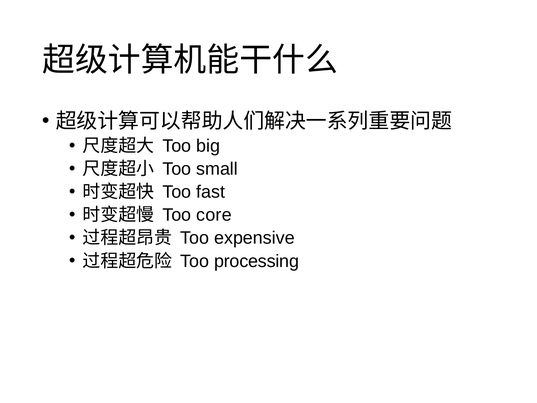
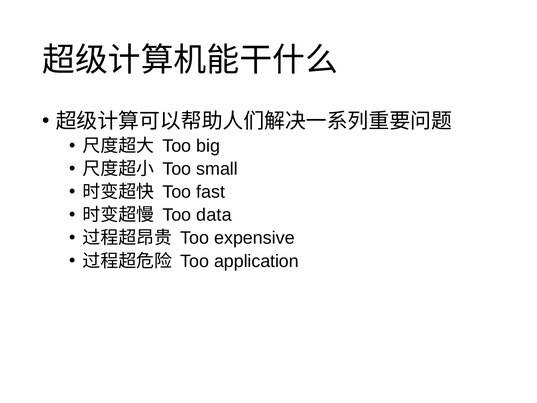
core: core -> data (214, 215)
processing: processing -> application (256, 261)
